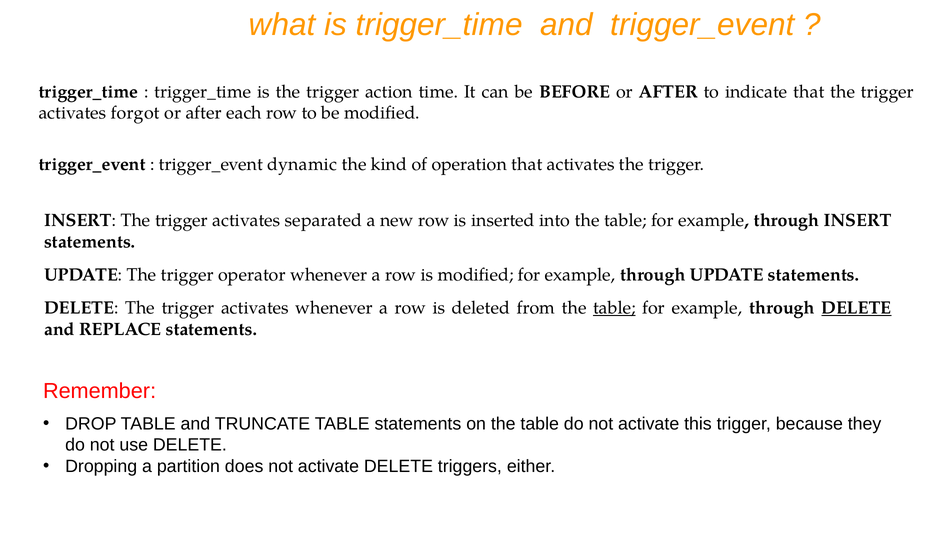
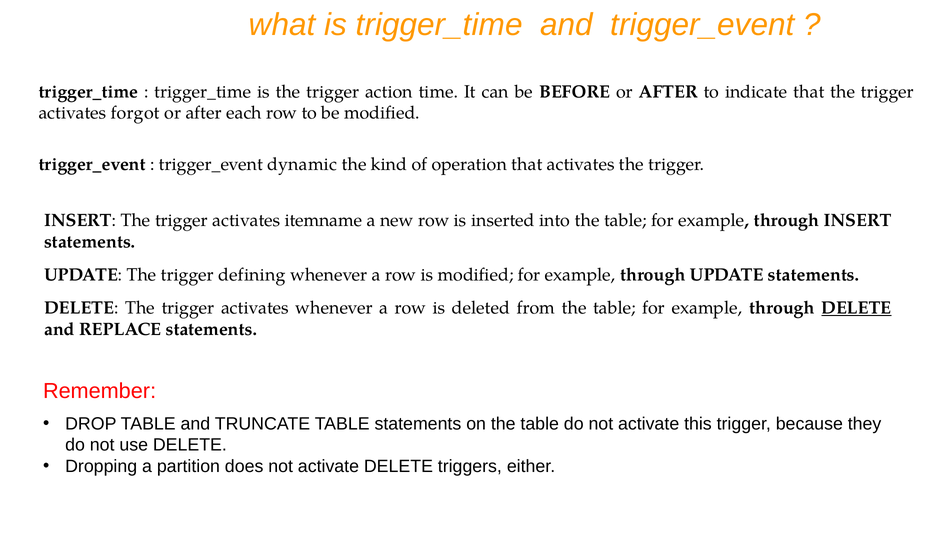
separated: separated -> itemname (324, 220)
operator: operator -> defining (252, 275)
table underline: present -> none (614, 308)
